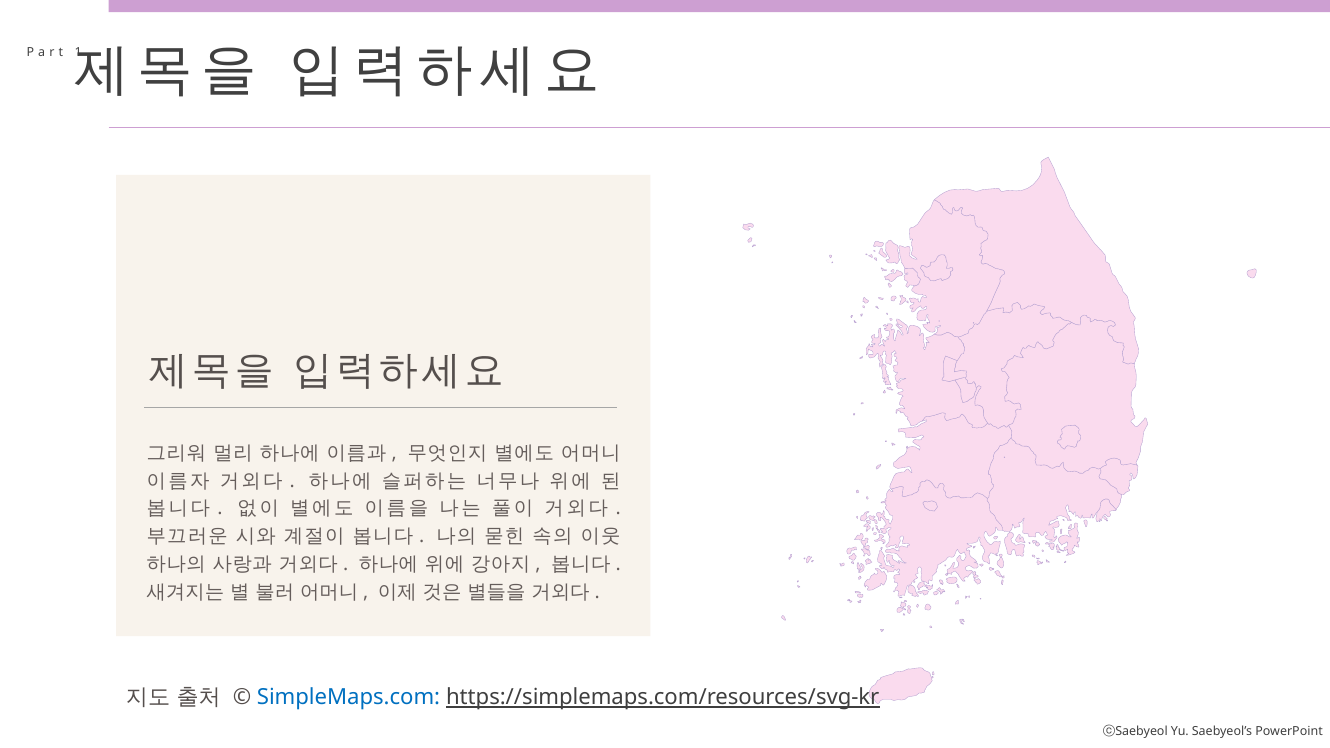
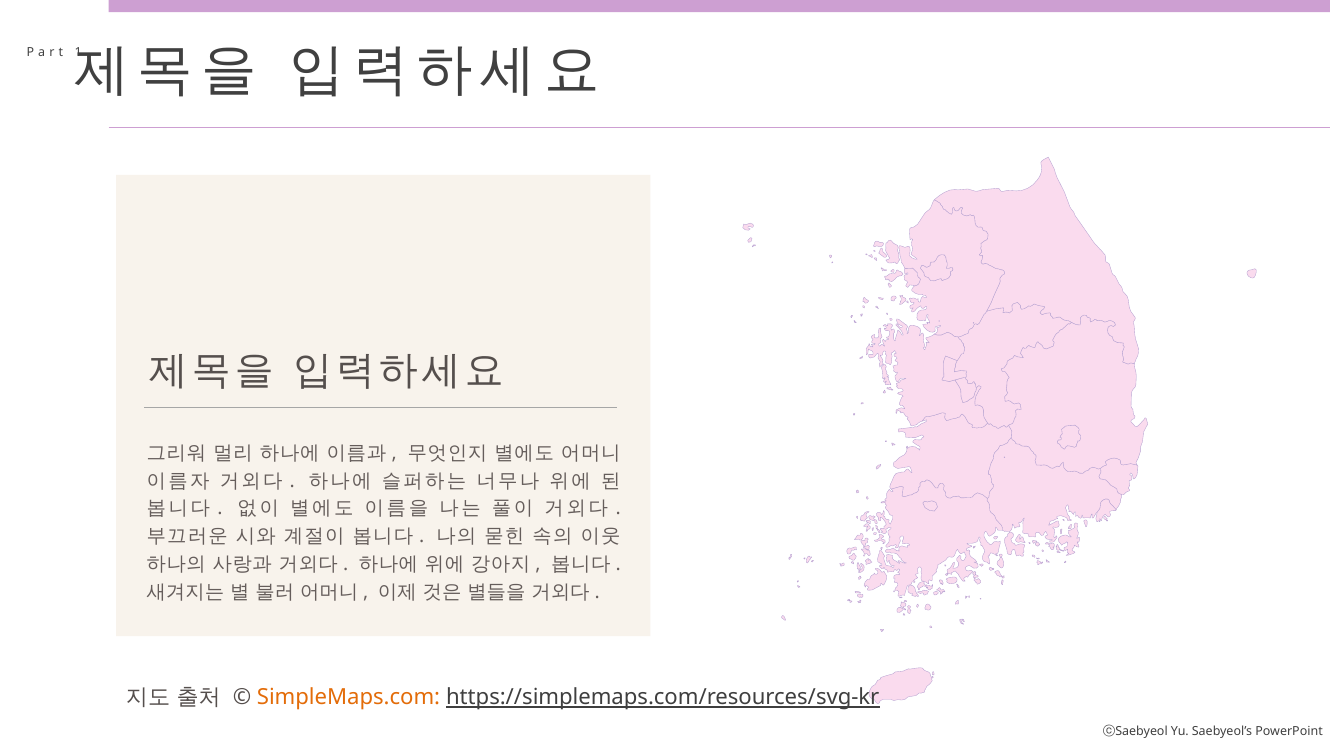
SimpleMaps.com colour: blue -> orange (349, 697)
